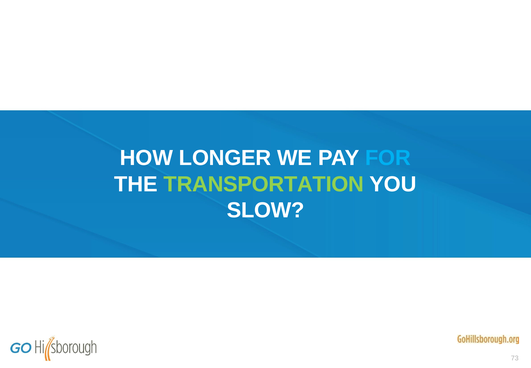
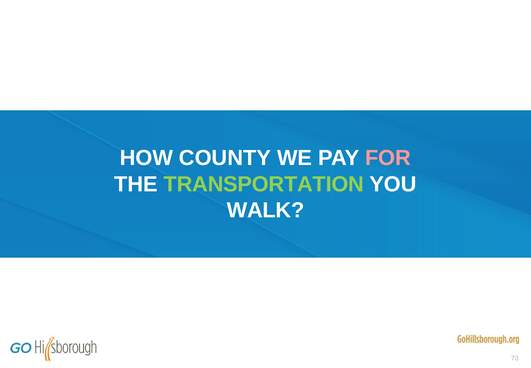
LONGER: LONGER -> COUNTY (225, 158)
FOR colour: light blue -> pink (388, 158)
SLOW: SLOW -> WALK (266, 210)
